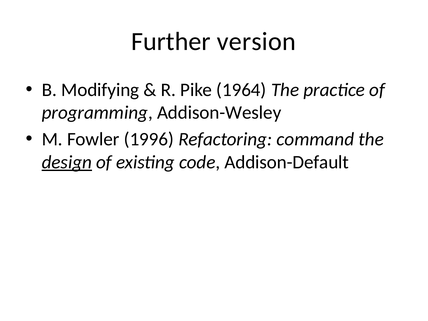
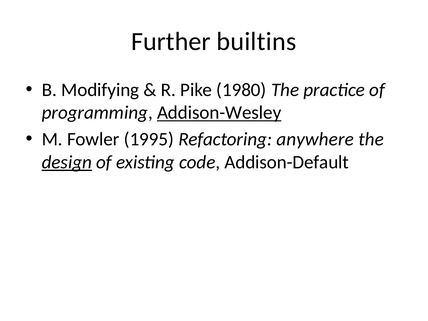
version: version -> builtins (256, 41)
1964: 1964 -> 1980 (241, 90)
Addison-Wesley underline: none -> present (219, 113)
1996: 1996 -> 1995 (149, 139)
command: command -> anywhere (315, 139)
